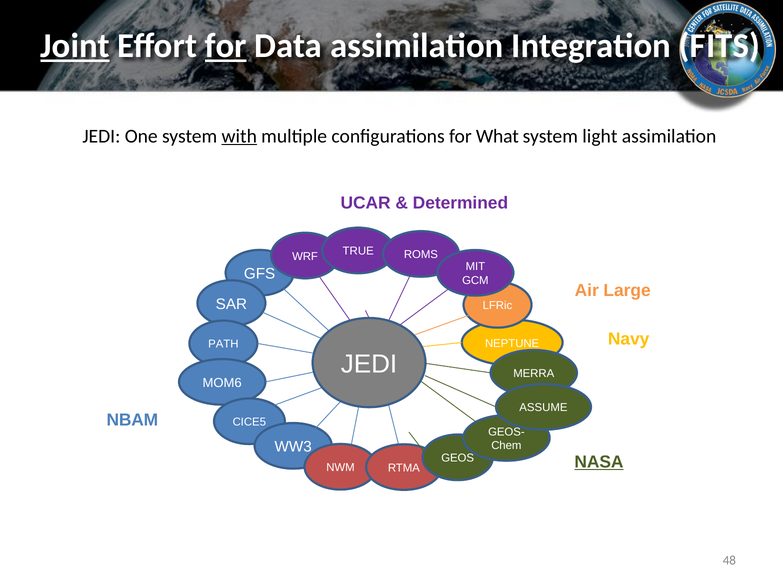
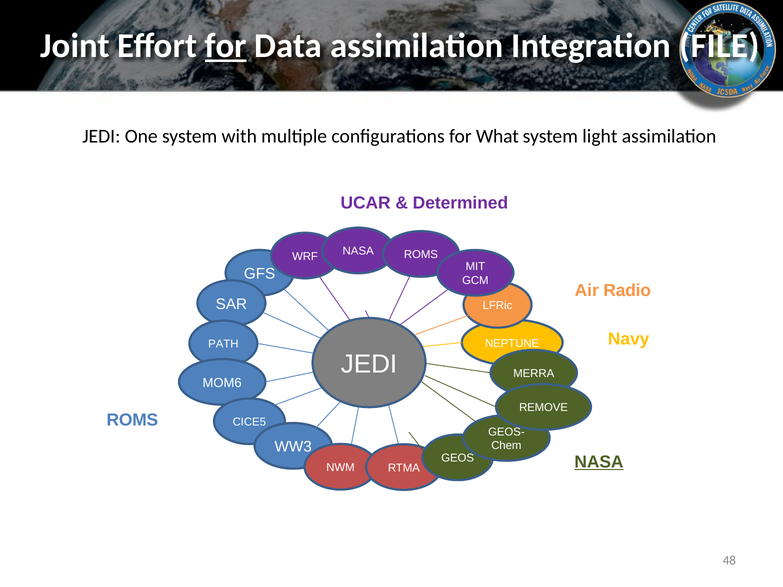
Joint underline: present -> none (75, 46)
FITS: FITS -> FILE (720, 46)
with underline: present -> none (239, 136)
WRF TRUE: TRUE -> NASA (358, 251)
Large: Large -> Radio (627, 291)
ASSUME: ASSUME -> REMOVE (544, 408)
NBAM: NBAM -> ROMS (132, 420)
